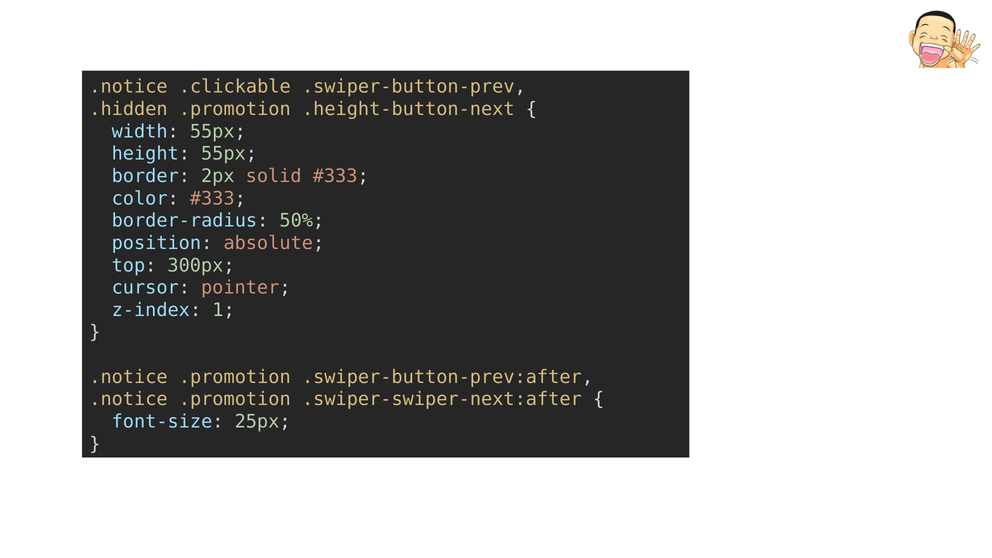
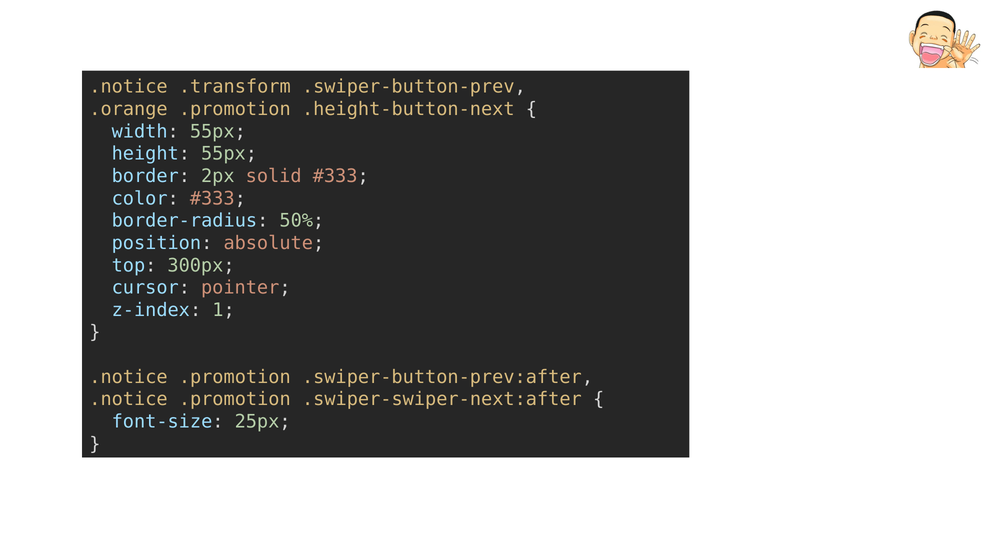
.clickable: .clickable -> .transform (235, 87)
.hidden: .hidden -> .orange (129, 109)
